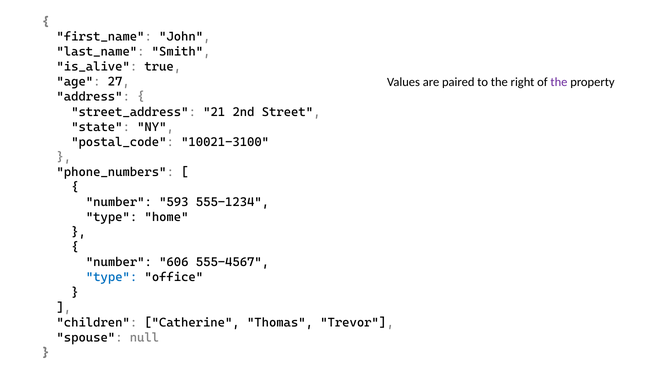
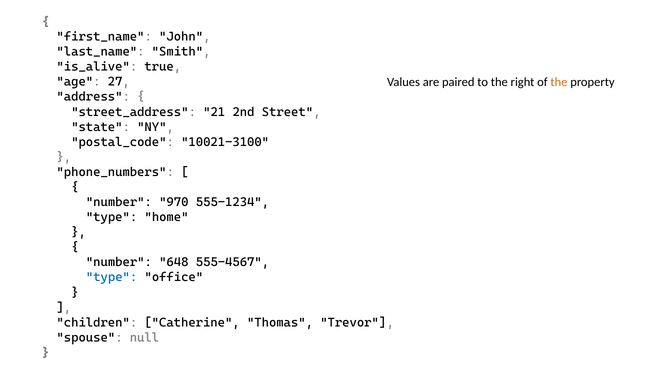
the colour: purple -> orange (559, 82)
593: 593 -> 970 (174, 202)
606: 606 -> 648 (174, 262)
